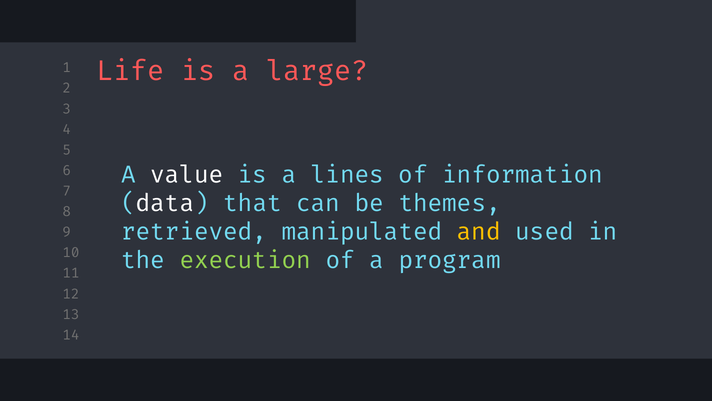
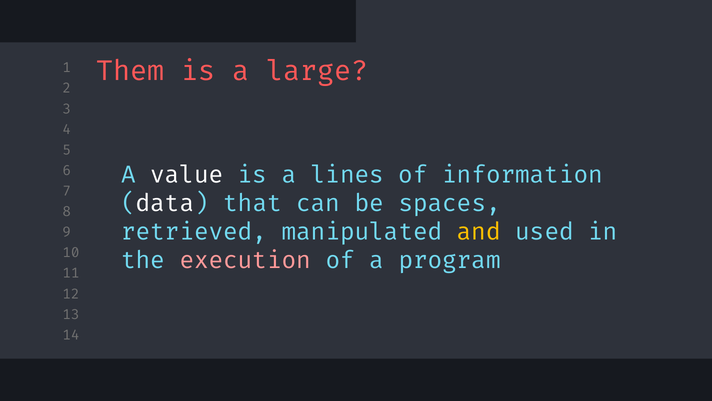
Life: Life -> Them (130, 71)
themes: themes -> spaces (450, 203)
execution colour: light green -> pink (245, 260)
